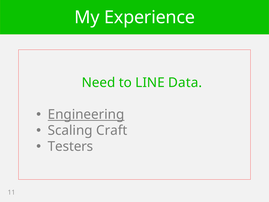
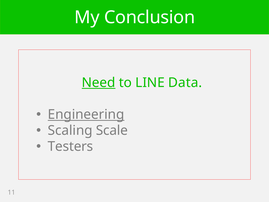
Experience: Experience -> Conclusion (150, 17)
Need underline: none -> present (99, 83)
Craft: Craft -> Scale (112, 130)
